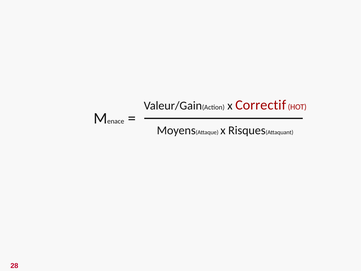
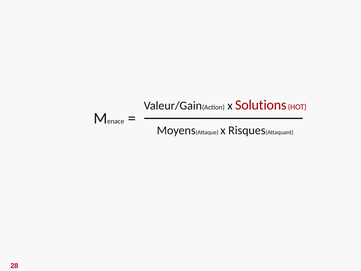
Correctif: Correctif -> Solutions (261, 105)
